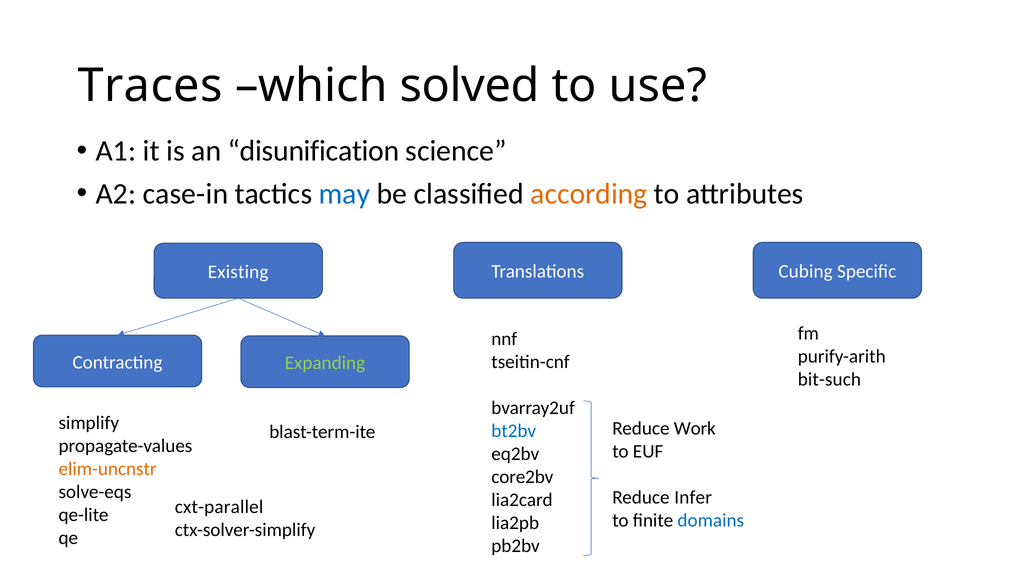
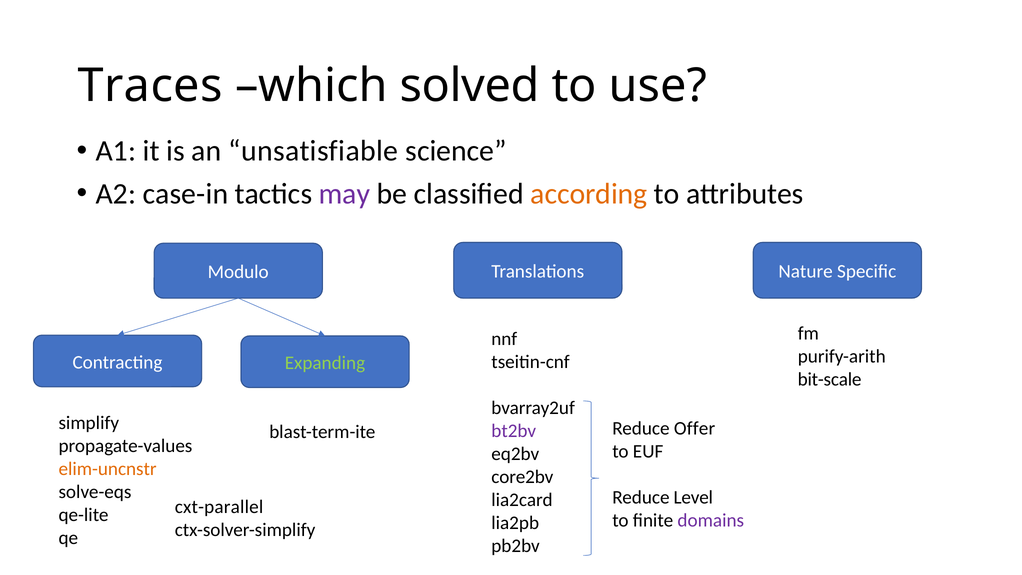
disunification: disunification -> unsatisfiable (313, 151)
may colour: blue -> purple (344, 194)
Existing: Existing -> Modulo (238, 272)
Cubing: Cubing -> Nature (806, 272)
bit-such: bit-such -> bit-scale (830, 379)
Work: Work -> Offer (695, 429)
bt2bv colour: blue -> purple (514, 431)
Infer: Infer -> Level (693, 498)
domains colour: blue -> purple (711, 521)
